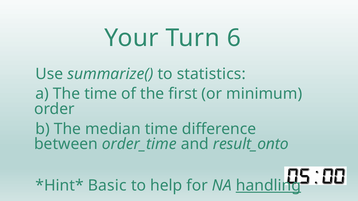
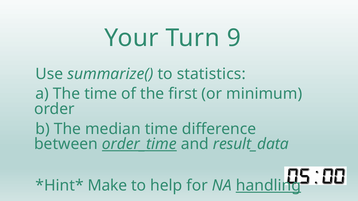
6: 6 -> 9 (234, 38)
order_time underline: none -> present (139, 144)
result_onto: result_onto -> result_data (251, 144)
Basic: Basic -> Make (107, 186)
